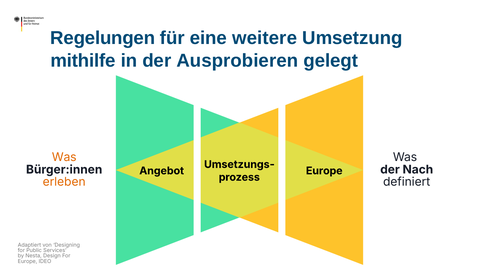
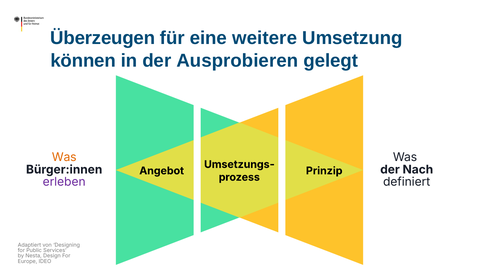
Regelungen: Regelungen -> Überzeugen (103, 38)
mithilfe: mithilfe -> können (83, 60)
Europe: Europe -> Prinzip (324, 170)
erleben colour: orange -> purple (64, 181)
